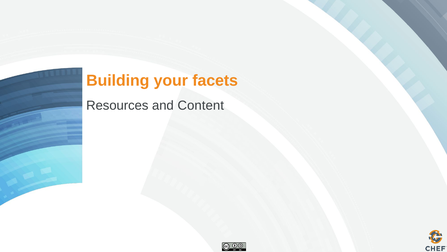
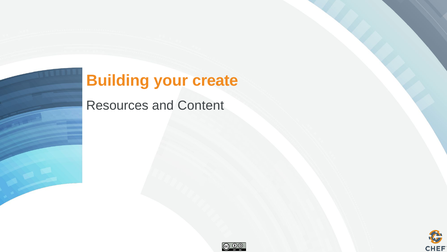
facets: facets -> create (215, 80)
